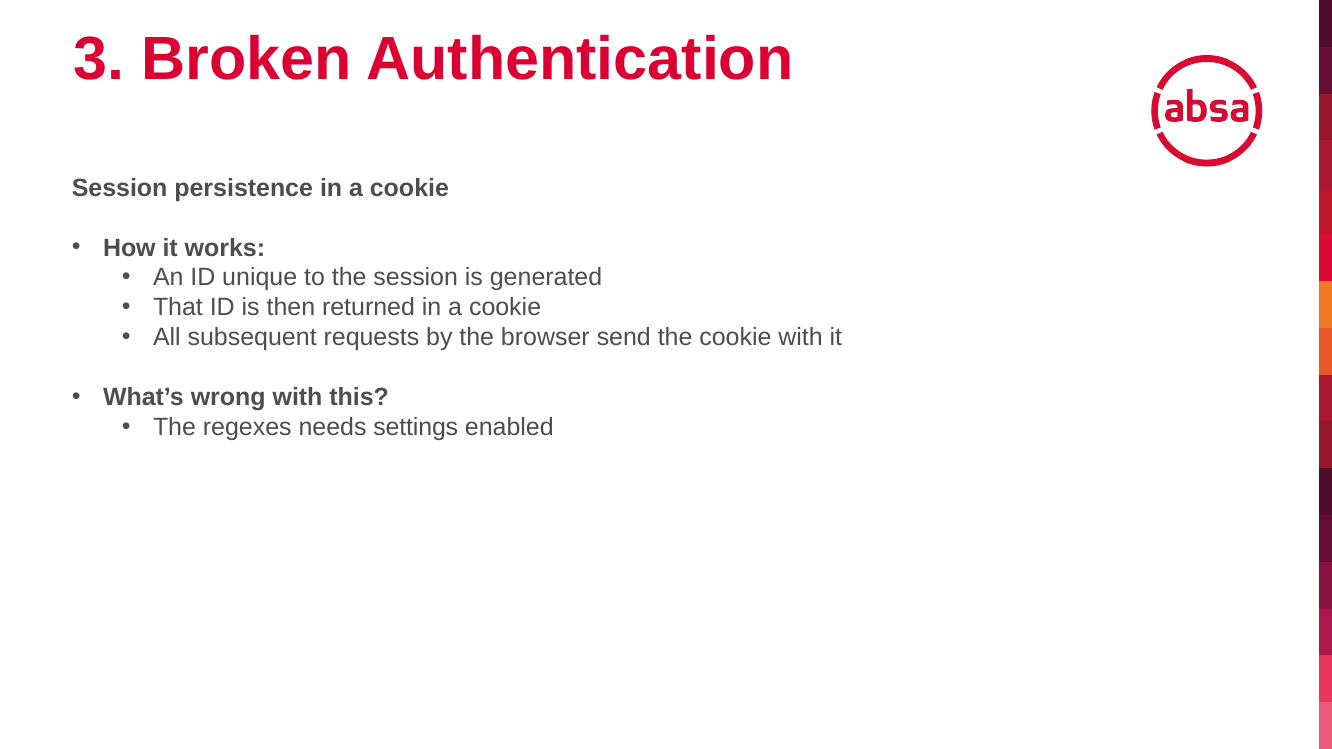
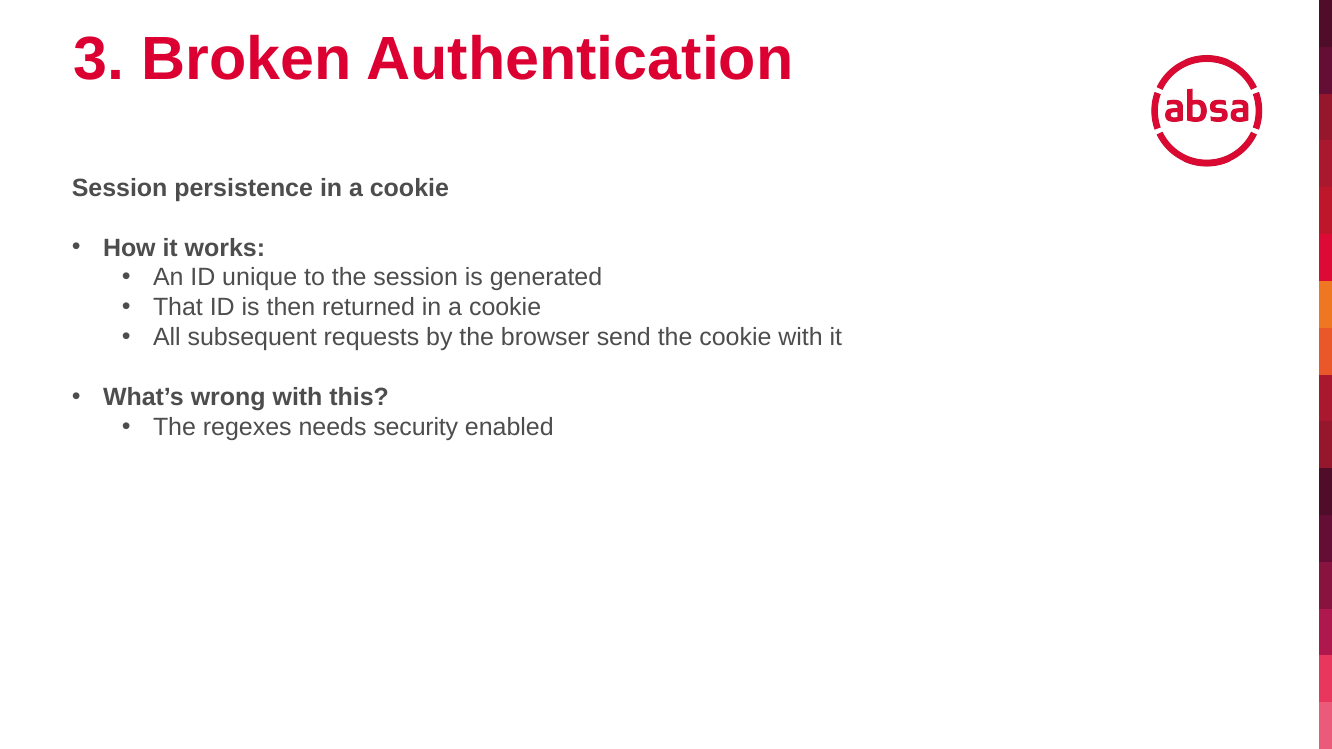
settings: settings -> security (416, 428)
